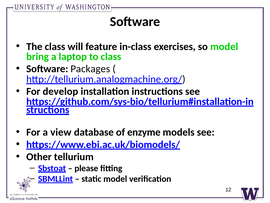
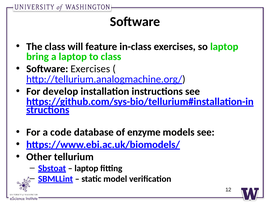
so model: model -> laptop (224, 46)
Software Packages: Packages -> Exercises (90, 69)
view: view -> code (61, 132)
please: please -> laptop (86, 168)
